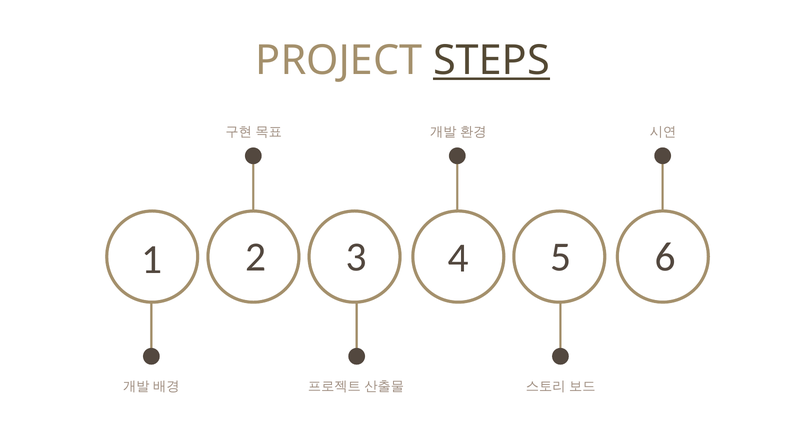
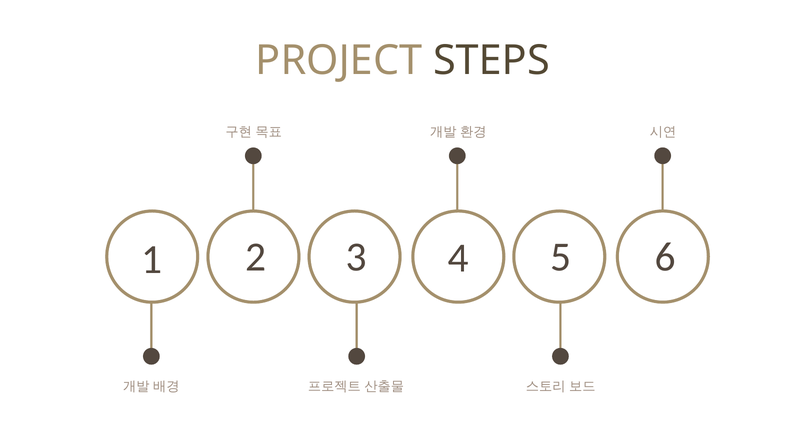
STEPS underline: present -> none (491, 61)
